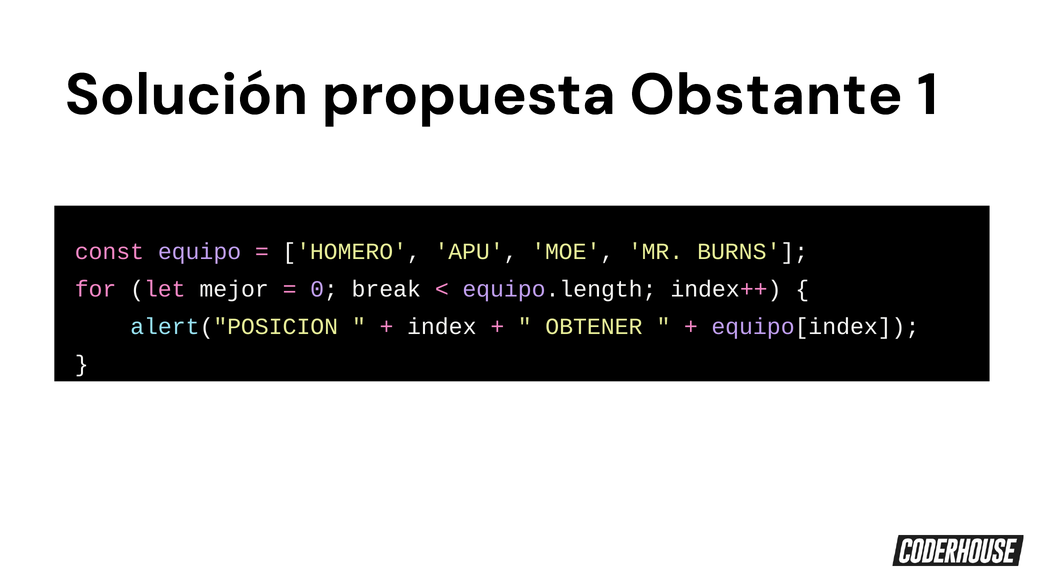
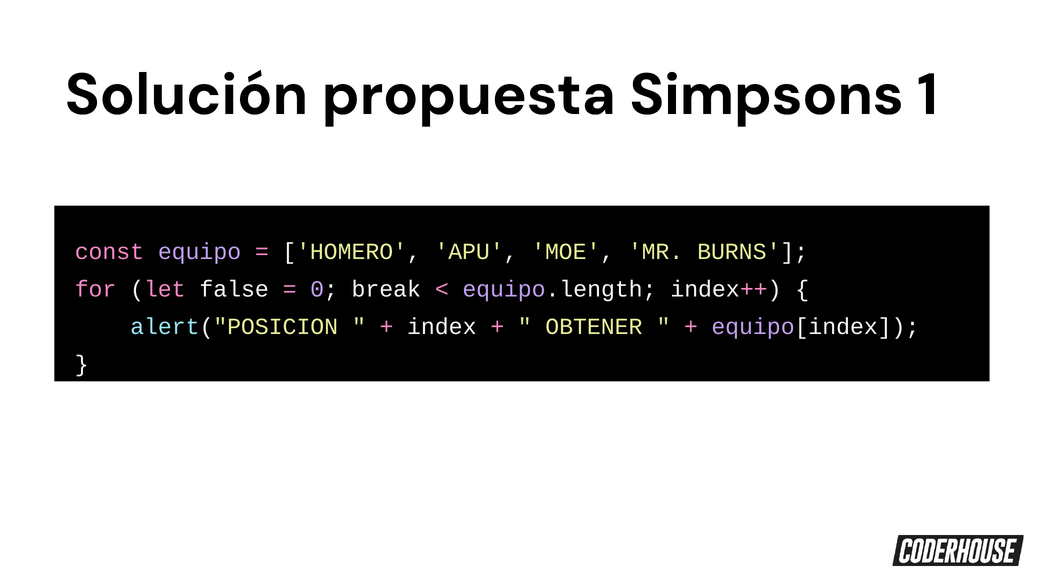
Obstante: Obstante -> Simpsons (767, 95)
mejor: mejor -> false (234, 289)
